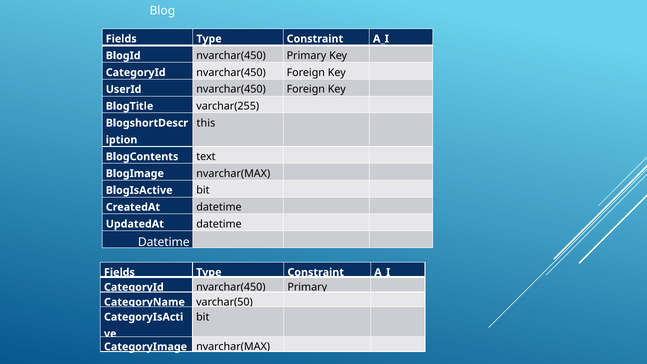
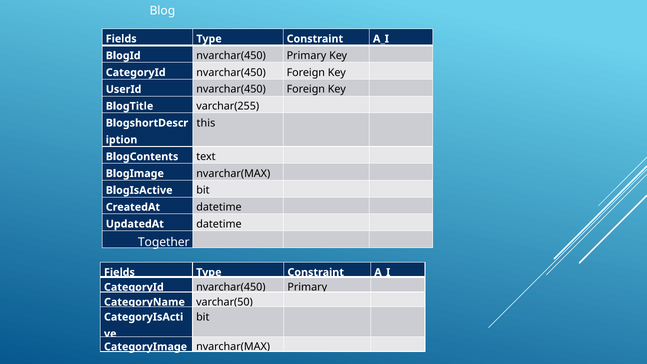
Datetime: Datetime -> Together (164, 242)
